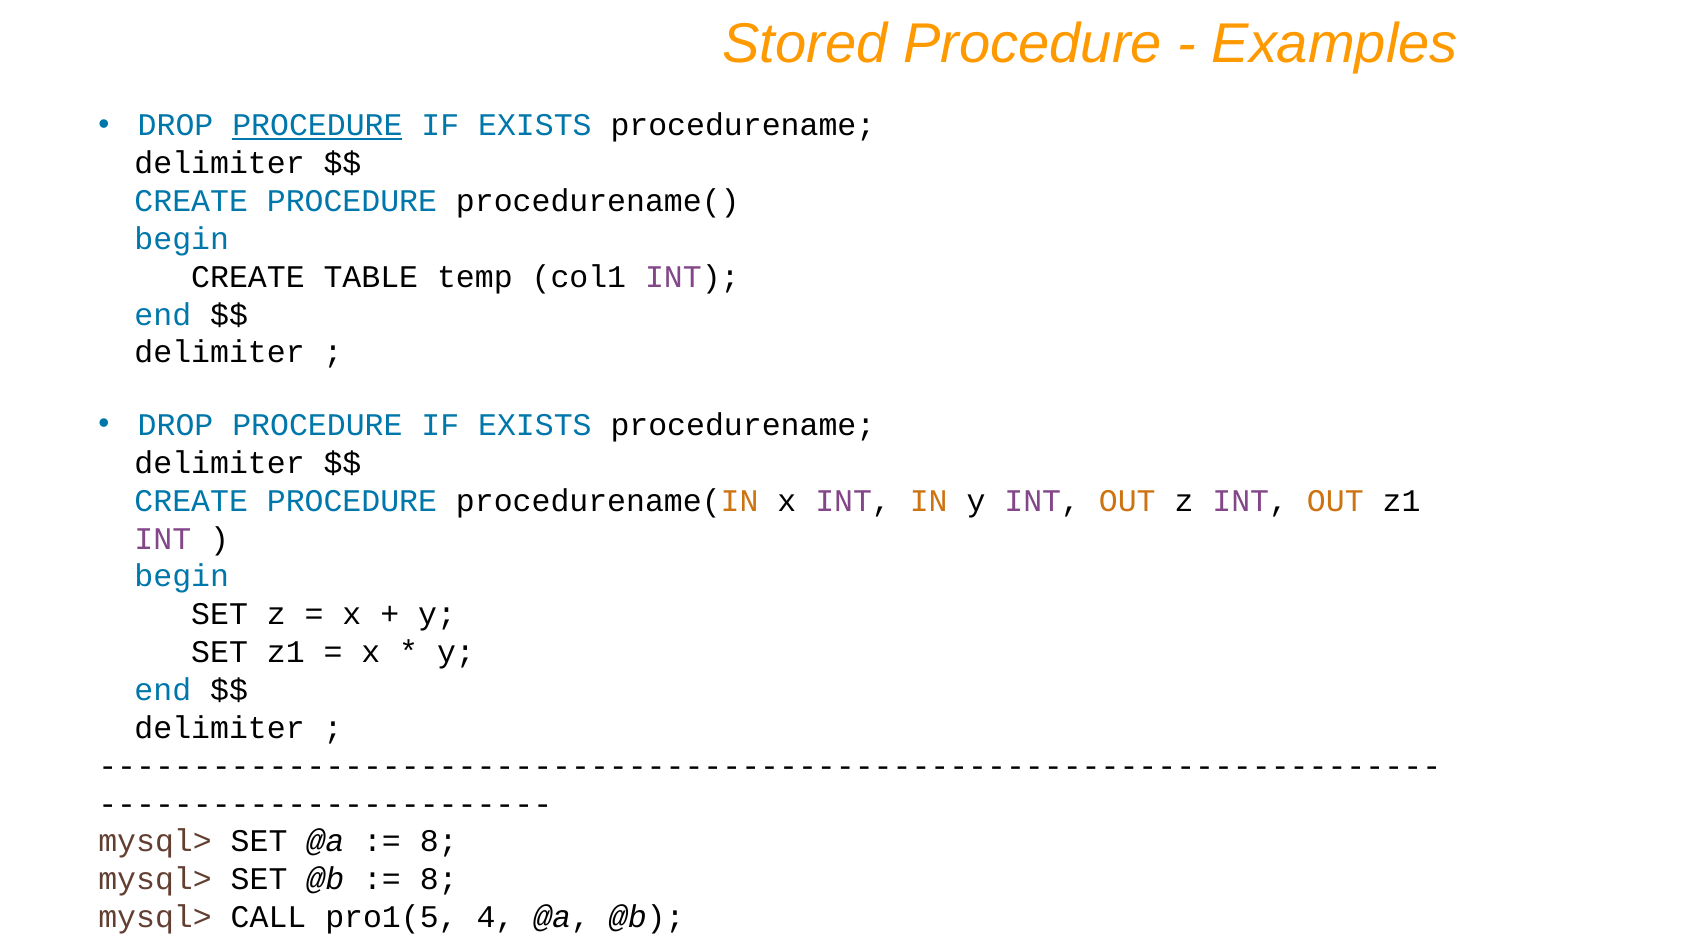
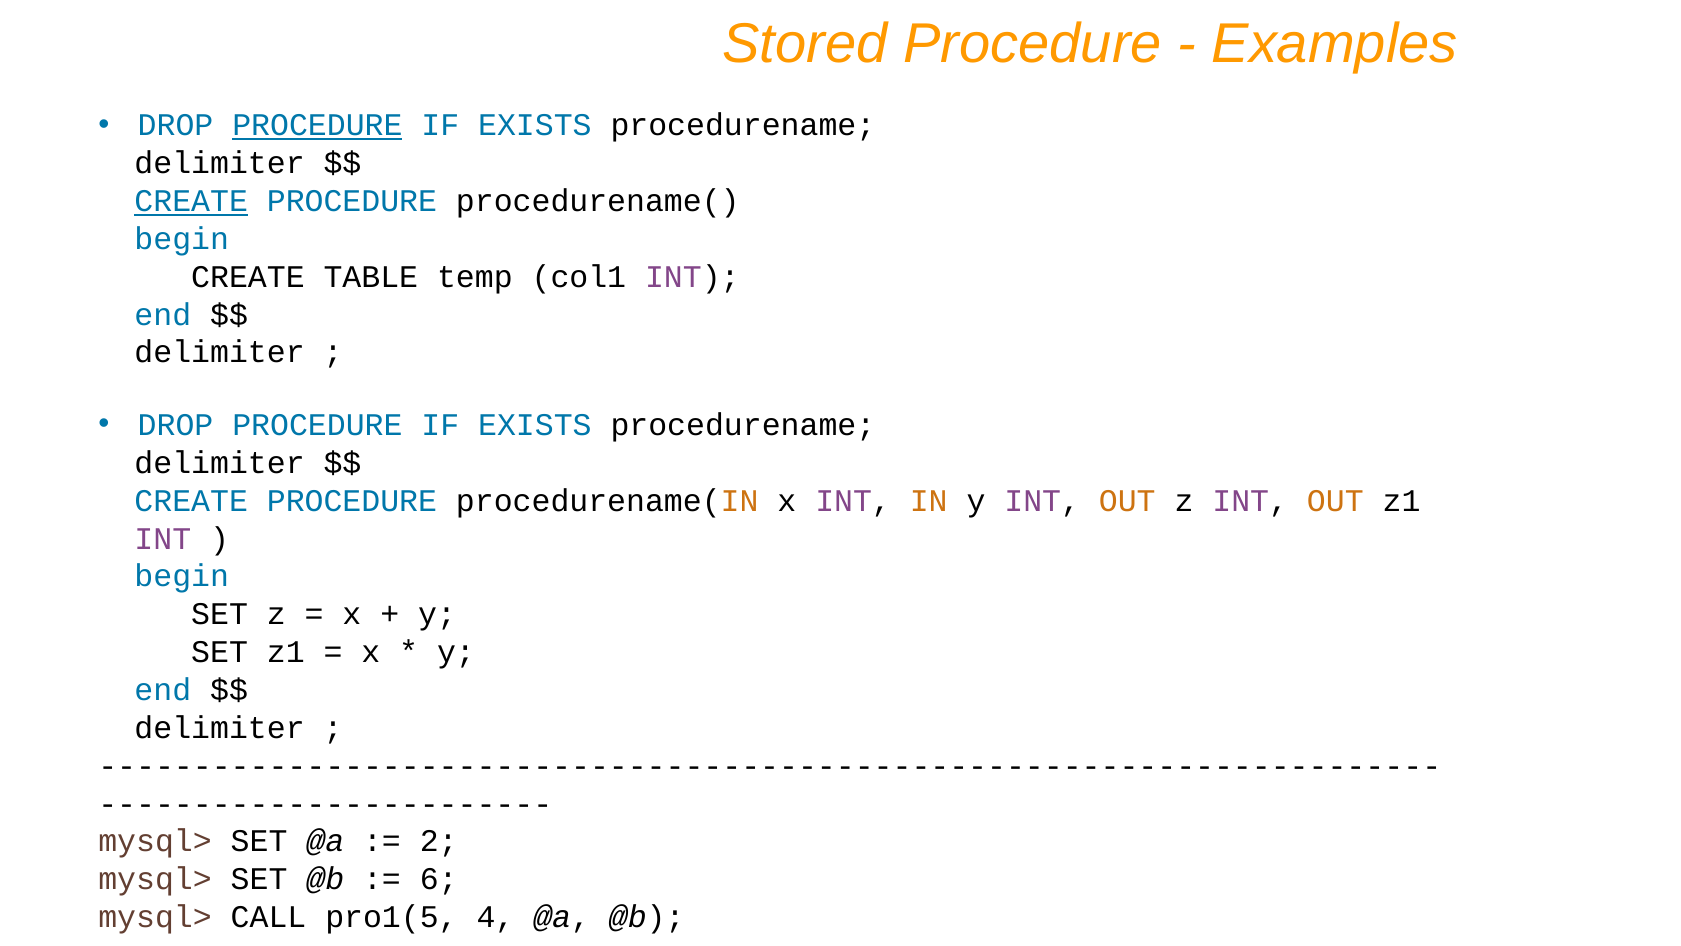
CREATE underline: none -> present (191, 201)
8: 8 -> 2 (439, 841)
8: 8 -> 6 (439, 879)
